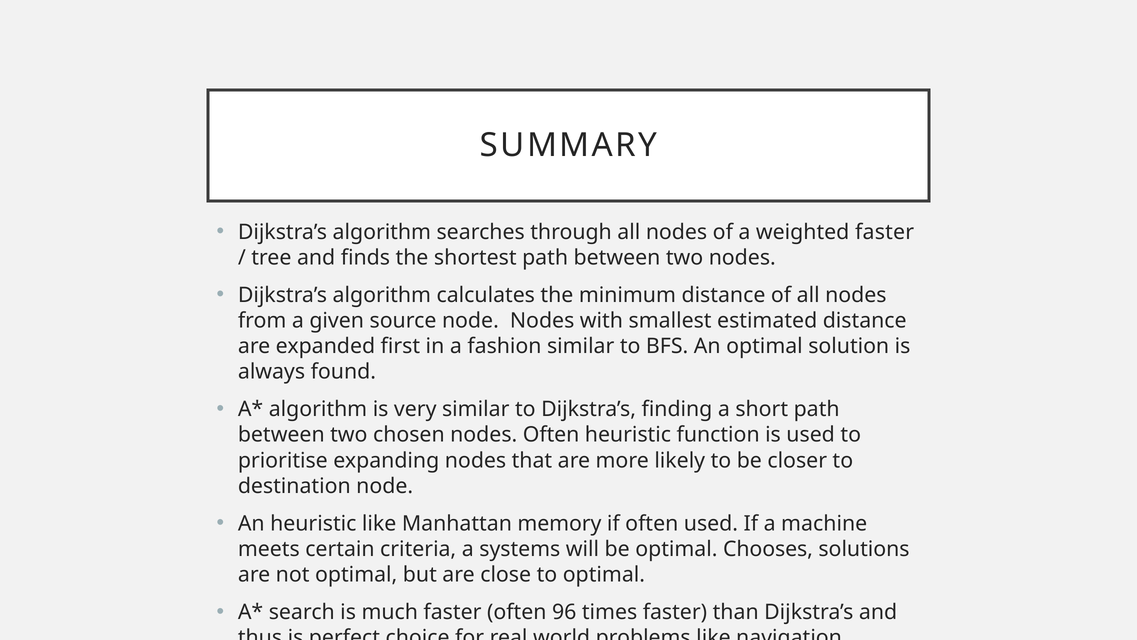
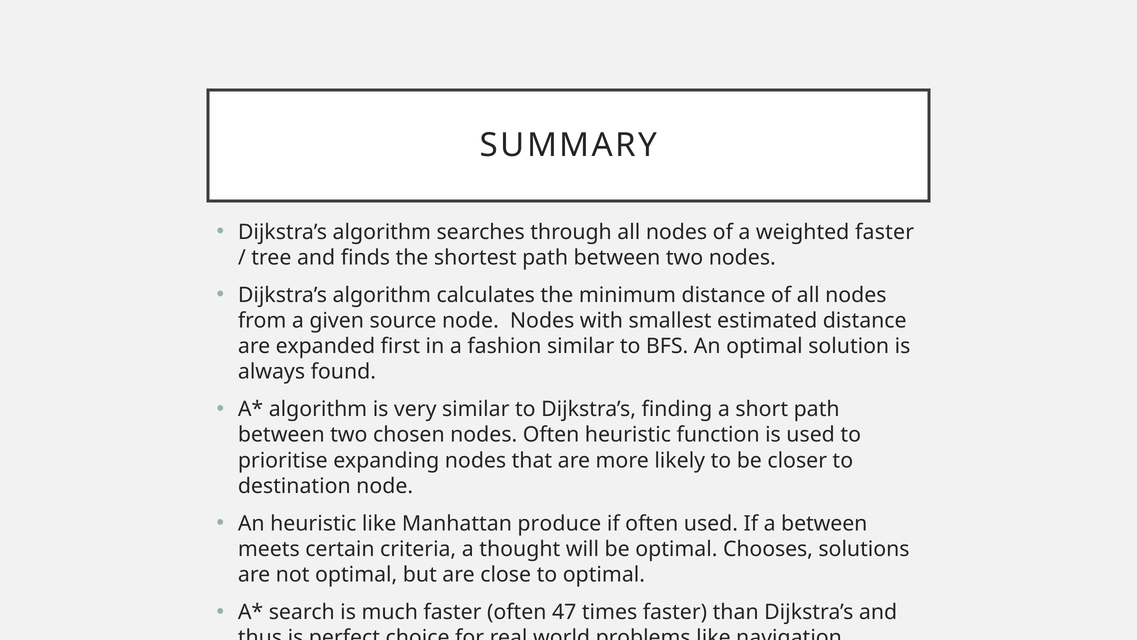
memory: memory -> produce (559, 523)
a machine: machine -> between (824, 523)
systems: systems -> thought (520, 549)
96: 96 -> 47 (564, 612)
